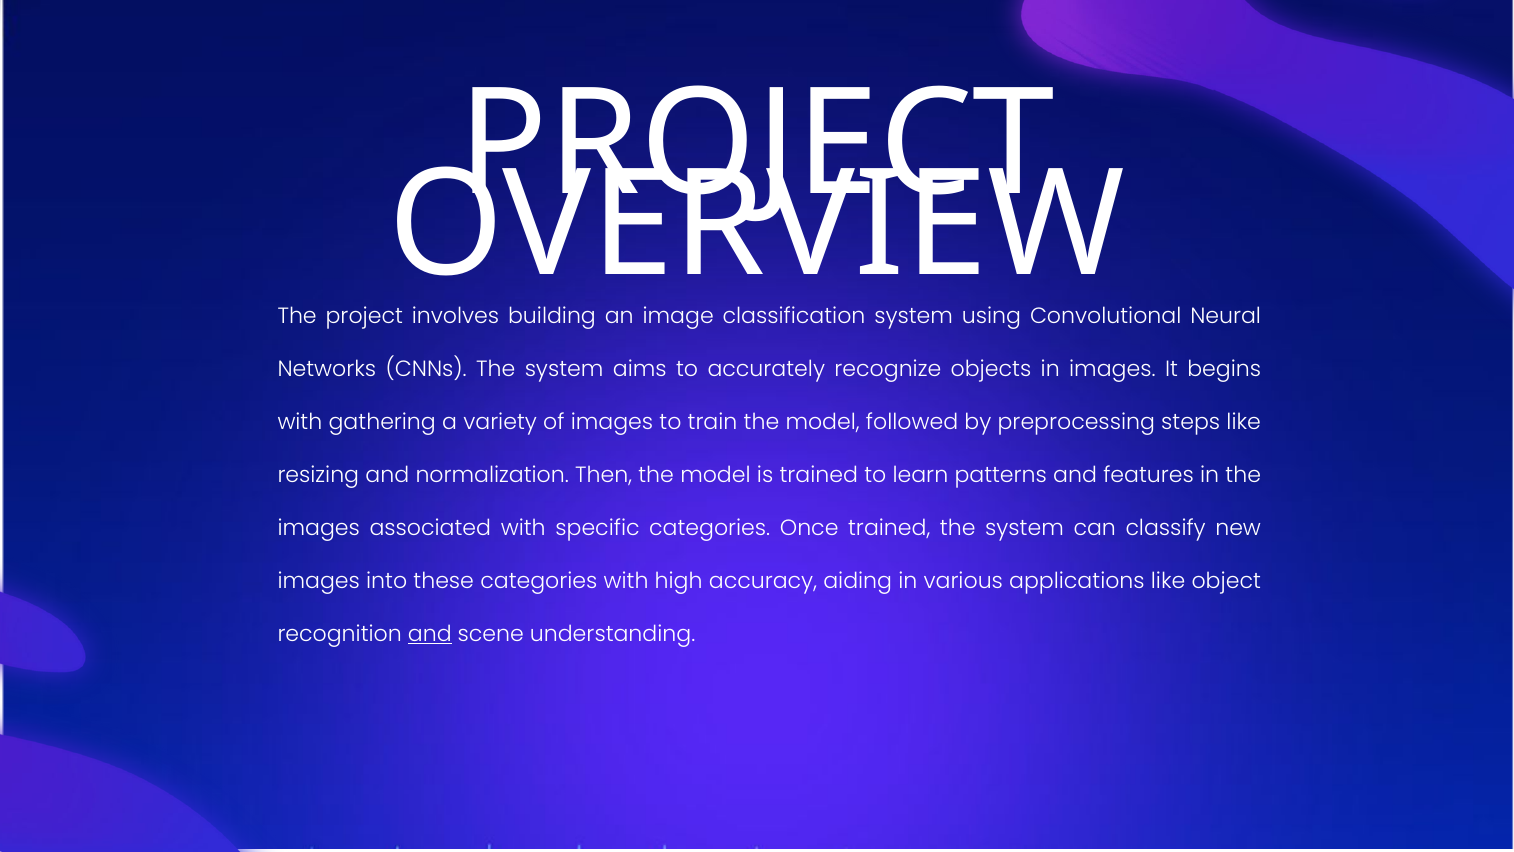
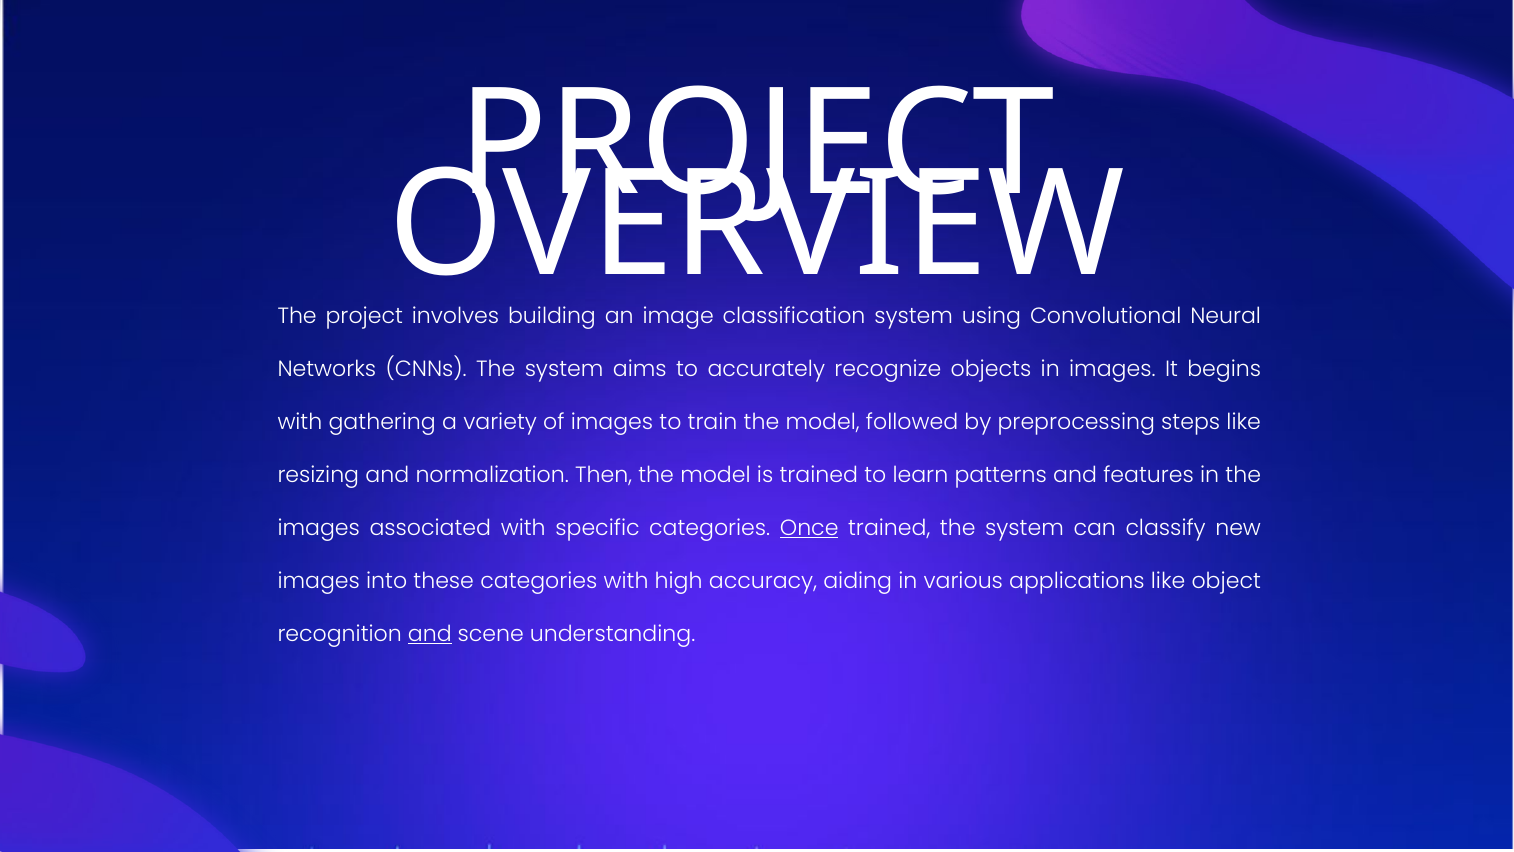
Once underline: none -> present (809, 528)
